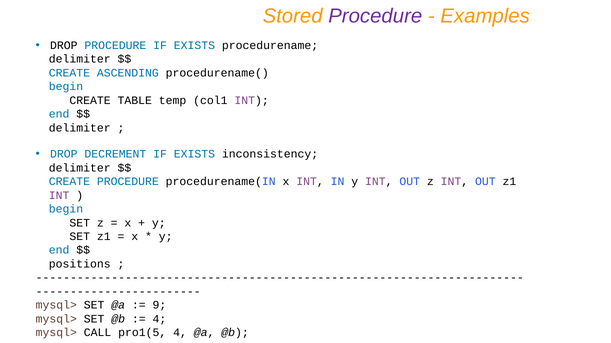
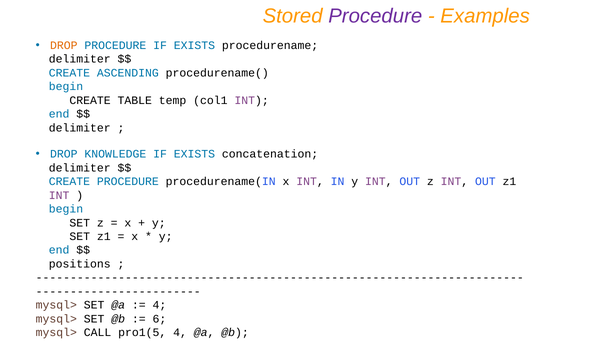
DROP colour: black -> orange (64, 46)
DECREMENT: DECREMENT -> KNOWLEDGE (115, 154)
inconsistency: inconsistency -> concatenation (270, 154)
9: 9 -> 4 (159, 306)
4: 4 -> 6 (159, 319)
